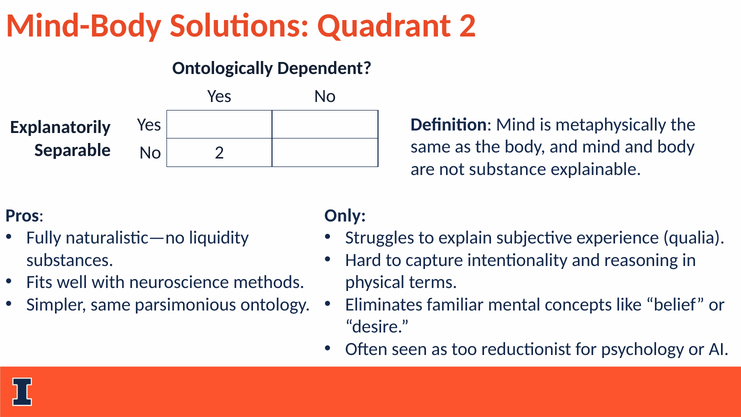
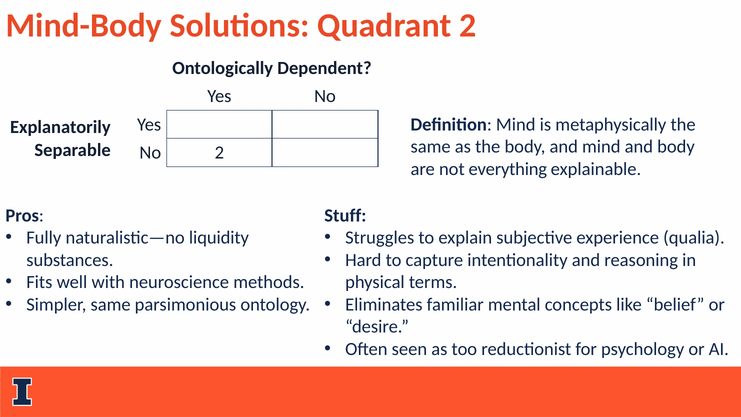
substance: substance -> everything (508, 169)
Only: Only -> Stuff (345, 215)
